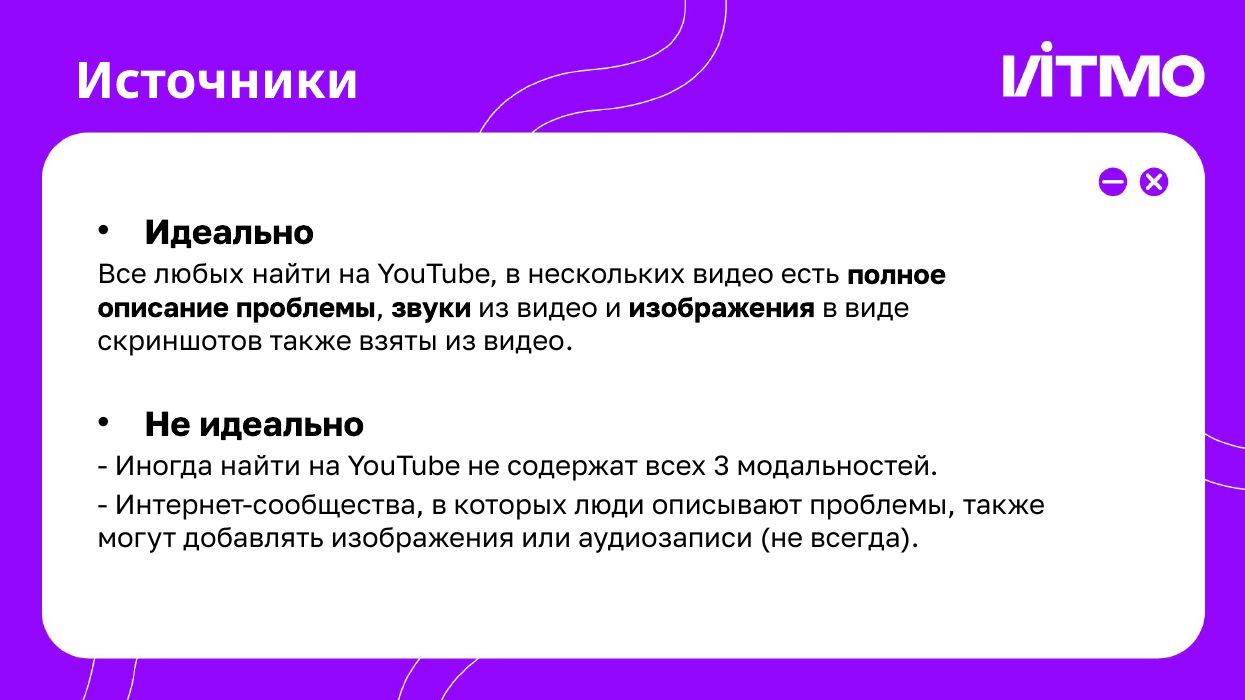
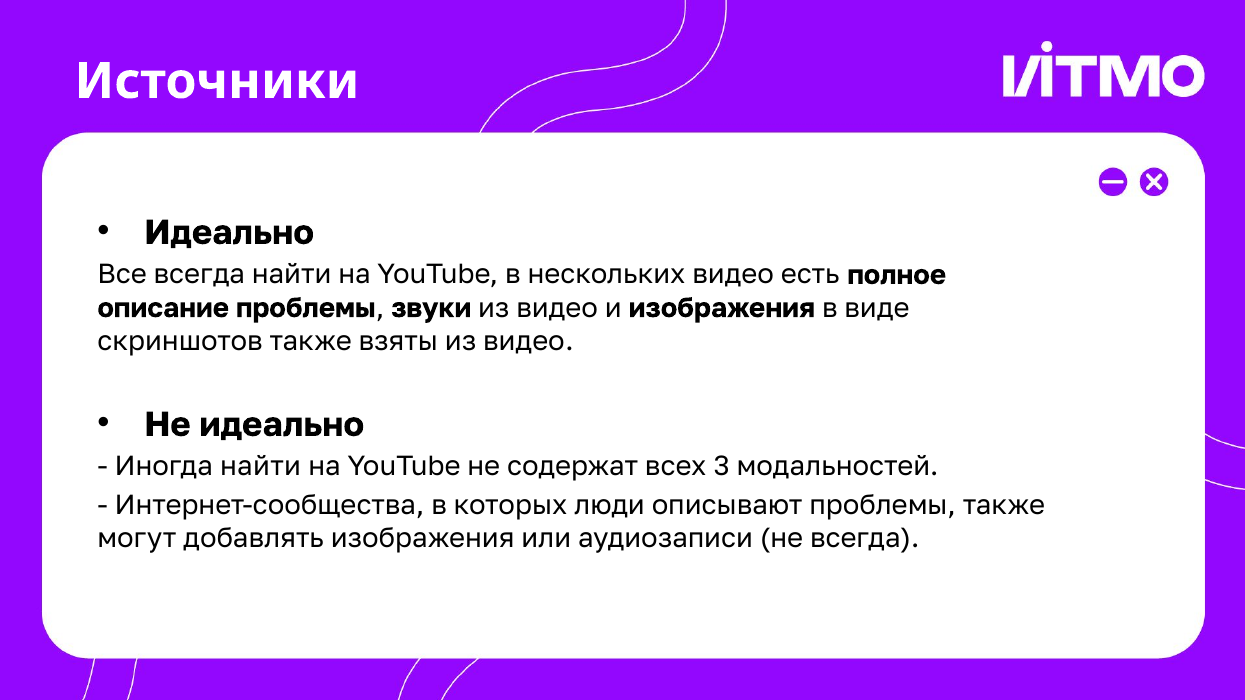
Все любых: любых -> всегда (199, 275)
